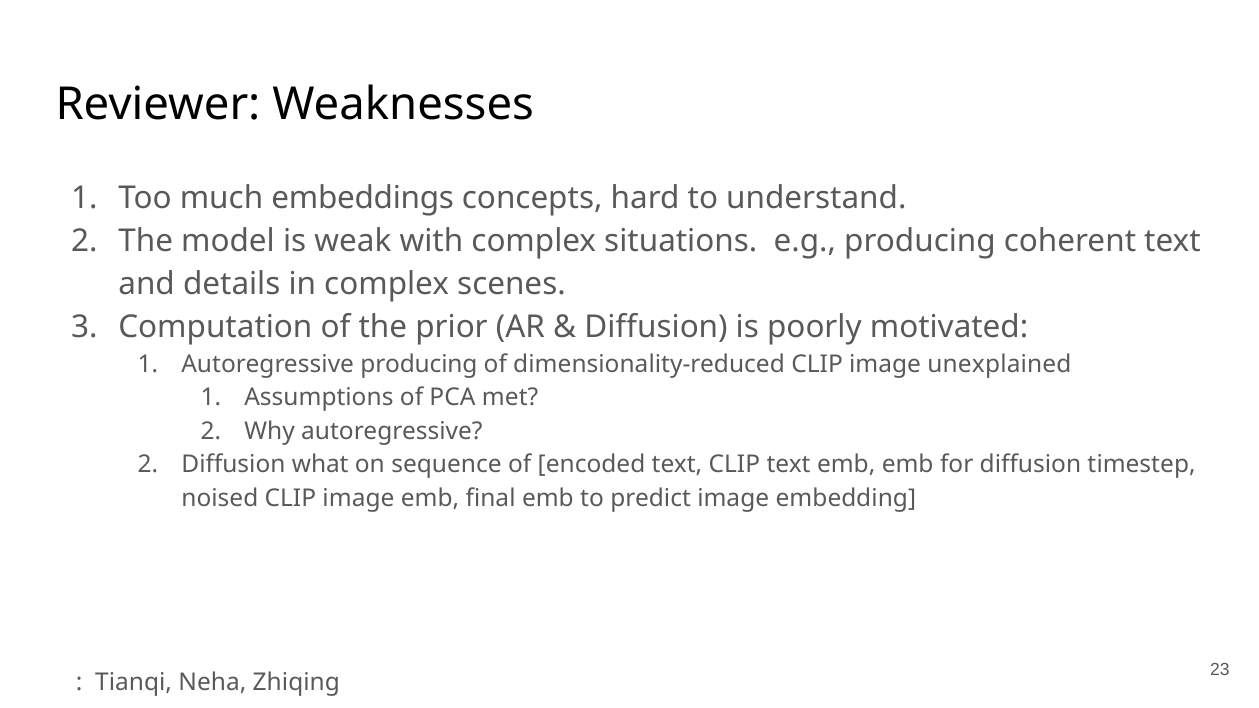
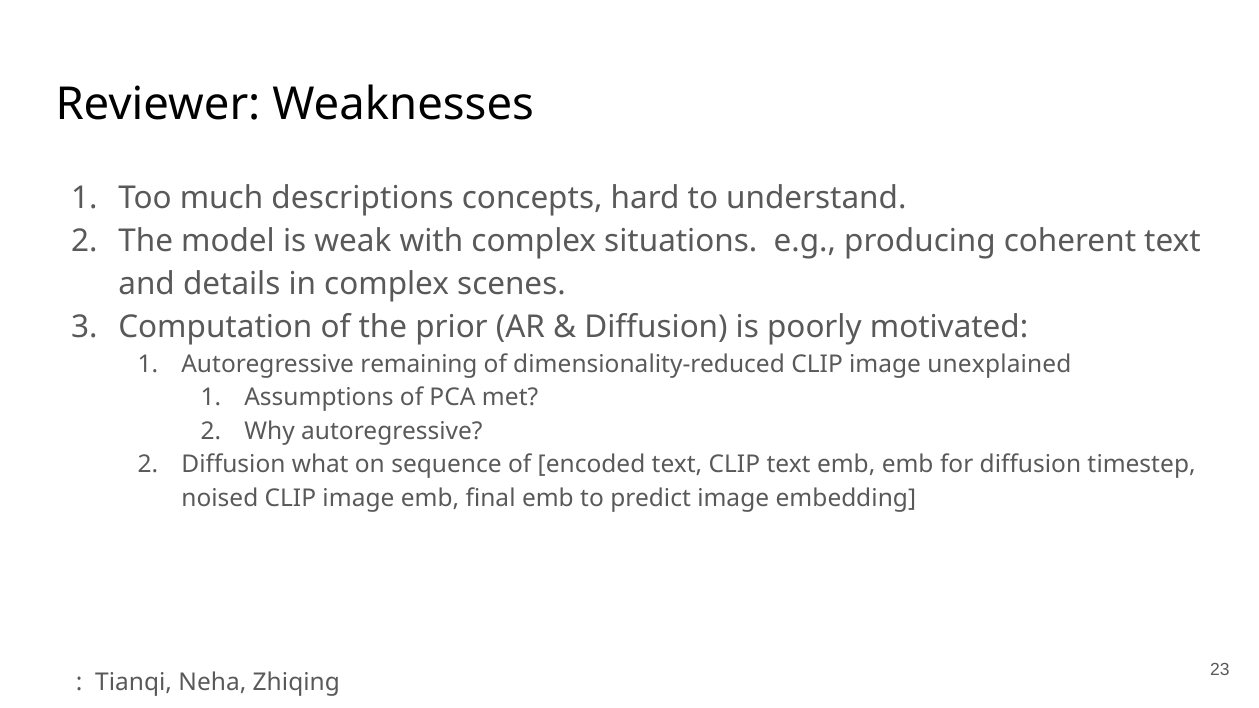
embeddings: embeddings -> descriptions (363, 198)
Autoregressive producing: producing -> remaining (419, 364)
